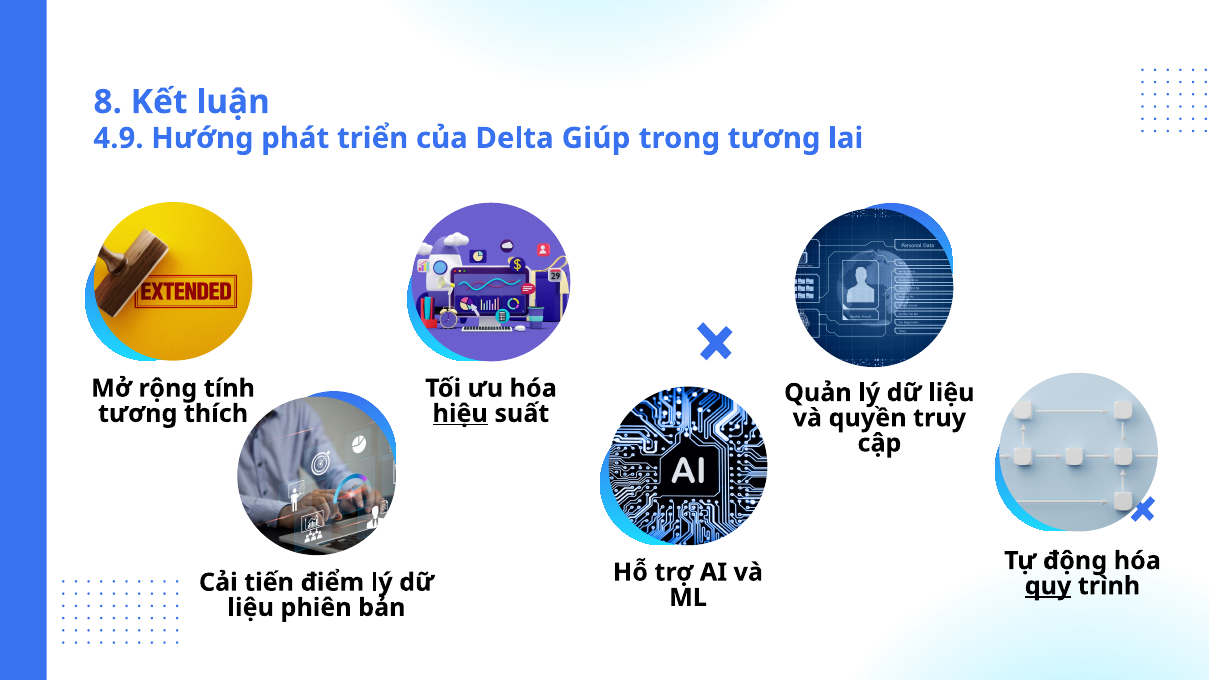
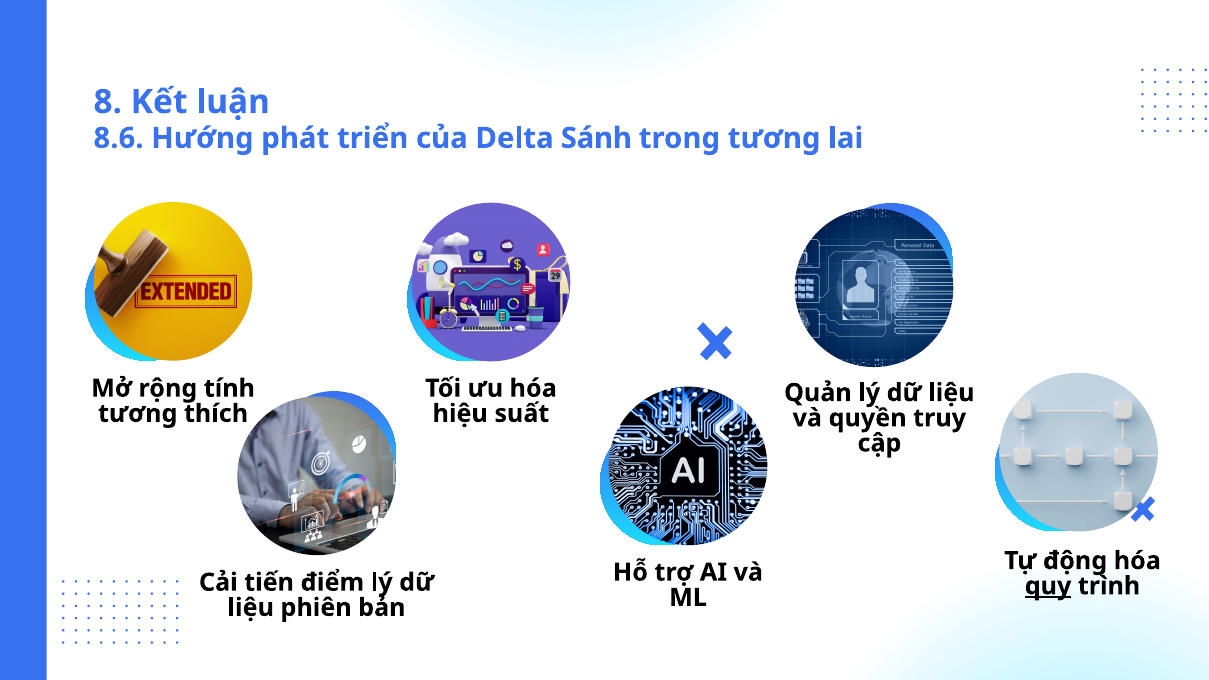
4.9: 4.9 -> 8.6 (119, 138)
Giúp: Giúp -> Sánh (596, 138)
hiệu underline: present -> none (460, 414)
